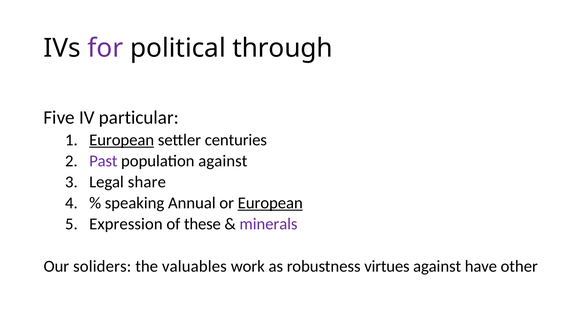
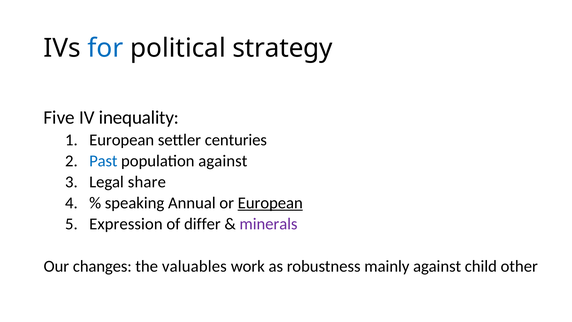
for colour: purple -> blue (105, 48)
through: through -> strategy (283, 48)
particular: particular -> inequality (139, 118)
European underline: present -> none (122, 140)
Past colour: purple -> blue (103, 161)
these: these -> differ (202, 224)
soliders: soliders -> changes (102, 266)
virtues: virtues -> mainly (387, 266)
have: have -> child (481, 266)
